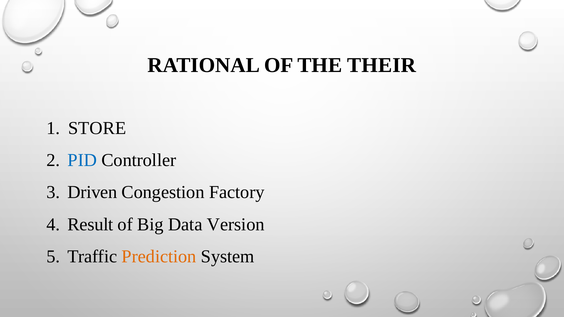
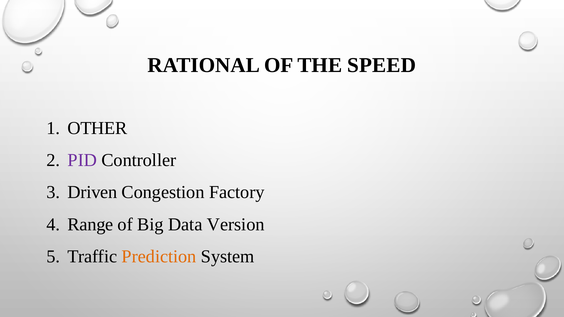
THEIR: THEIR -> SPEED (382, 65)
STORE: STORE -> OTHER (97, 128)
PID colour: blue -> purple (82, 160)
Result: Result -> Range (90, 225)
